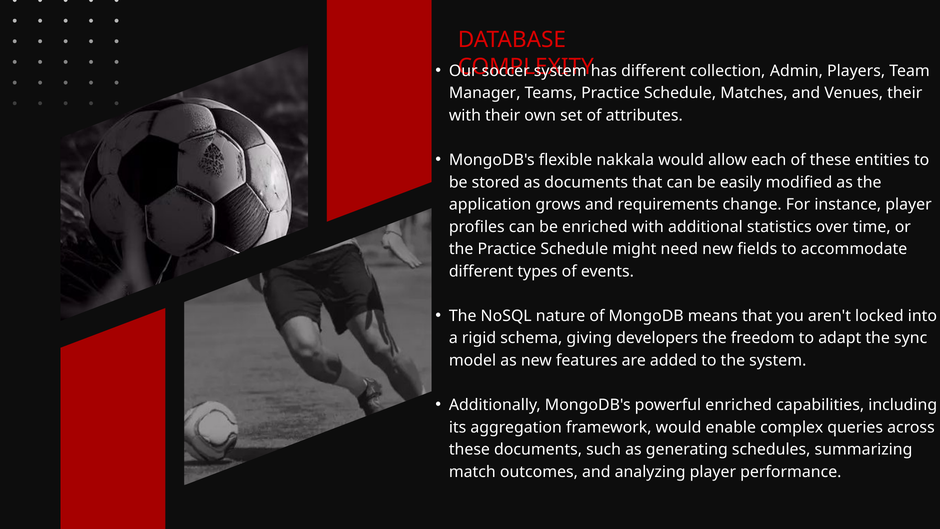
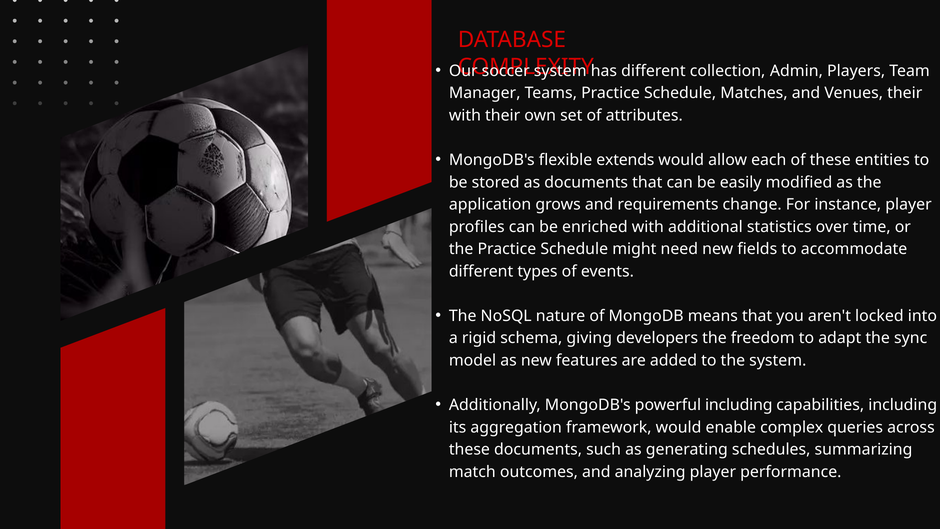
nakkala: nakkala -> extends (625, 160)
powerful enriched: enriched -> including (739, 405)
